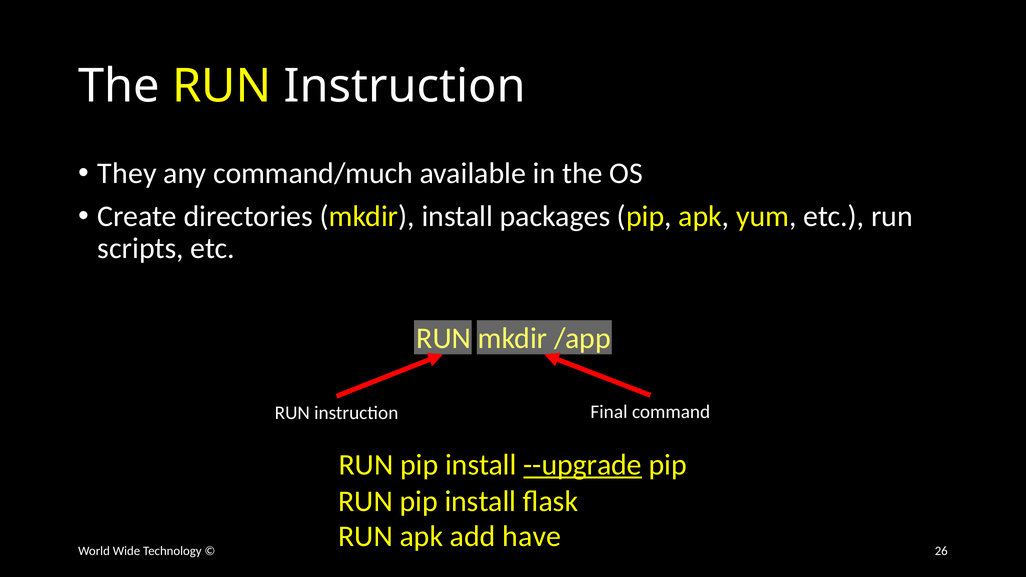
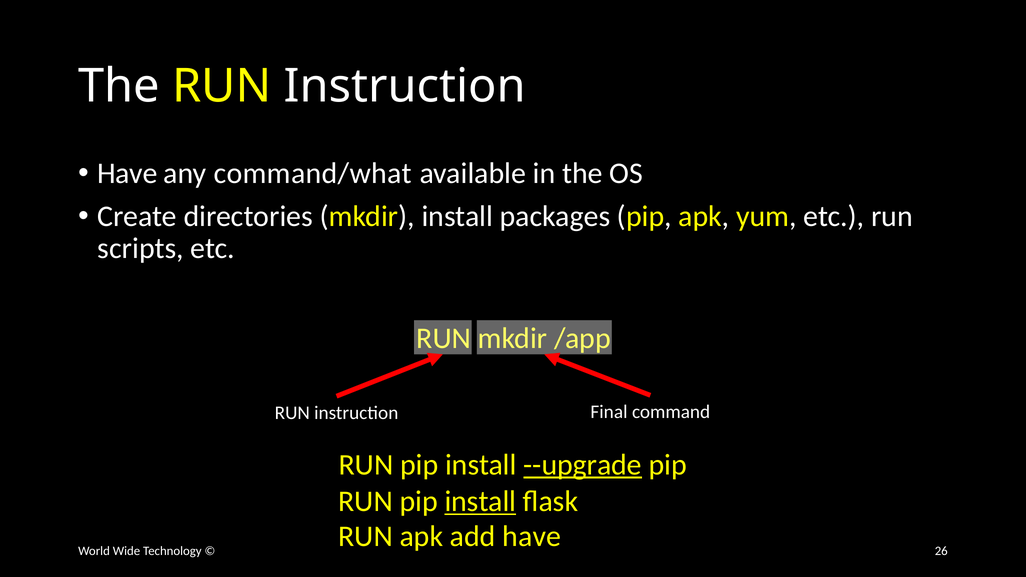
They: They -> Have (127, 173)
command/much: command/much -> command/what (313, 173)
install underline: none -> present (480, 501)
